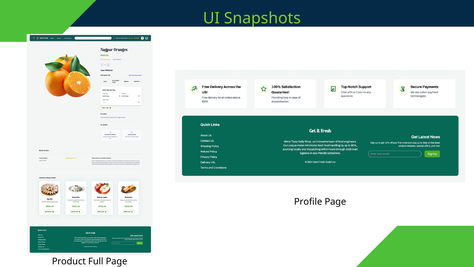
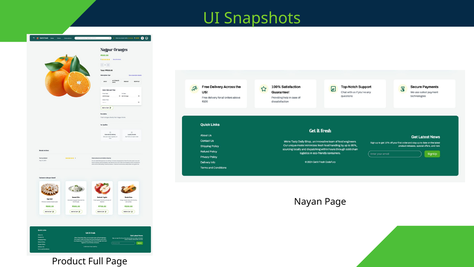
Profile: Profile -> Nayan (308, 202)
